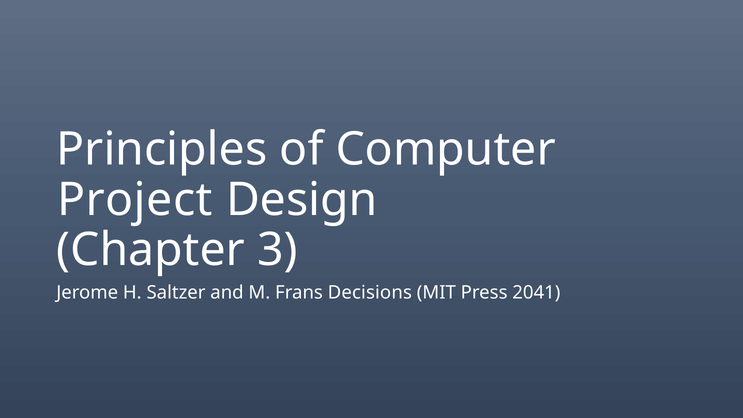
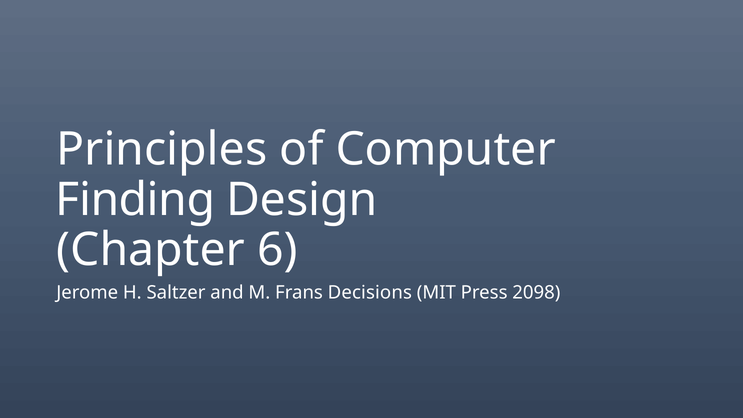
Project: Project -> Finding (135, 200)
3: 3 -> 6 (277, 250)
2041: 2041 -> 2098 (536, 292)
